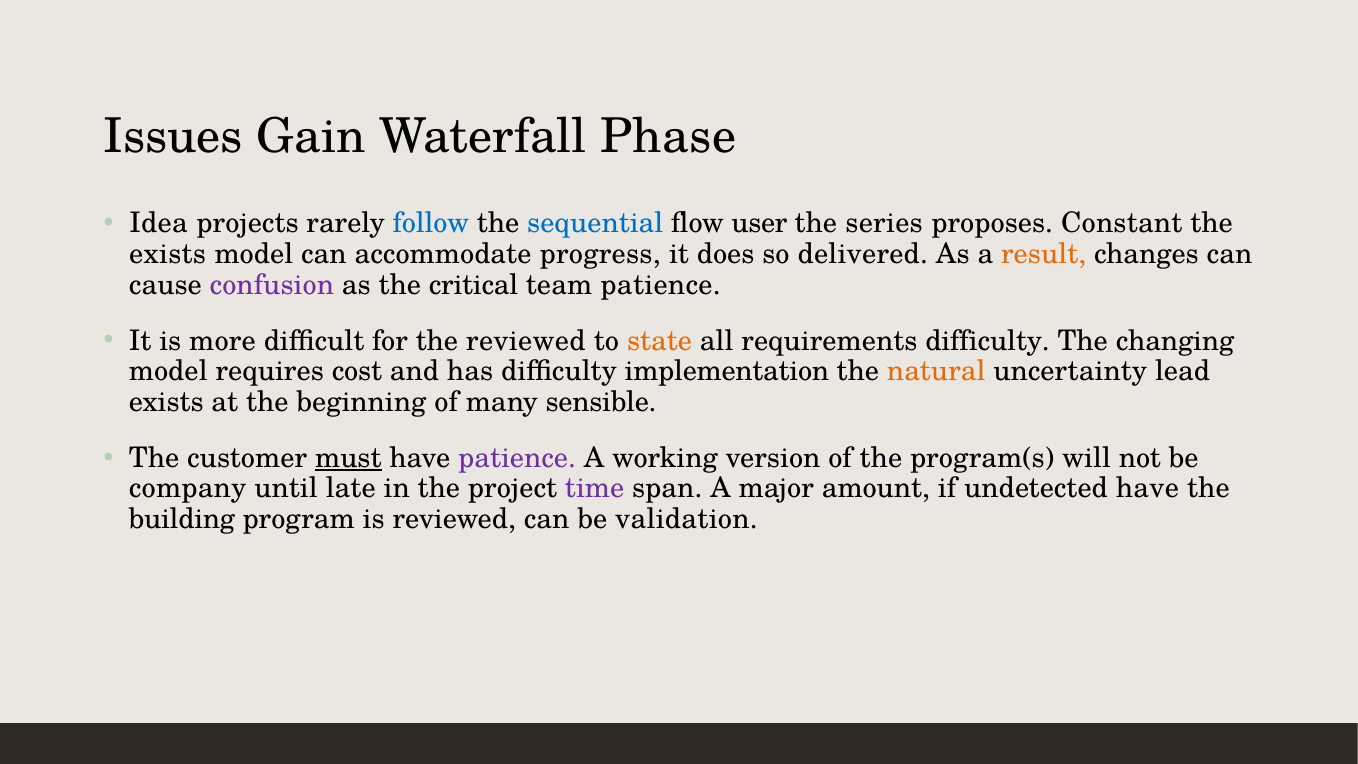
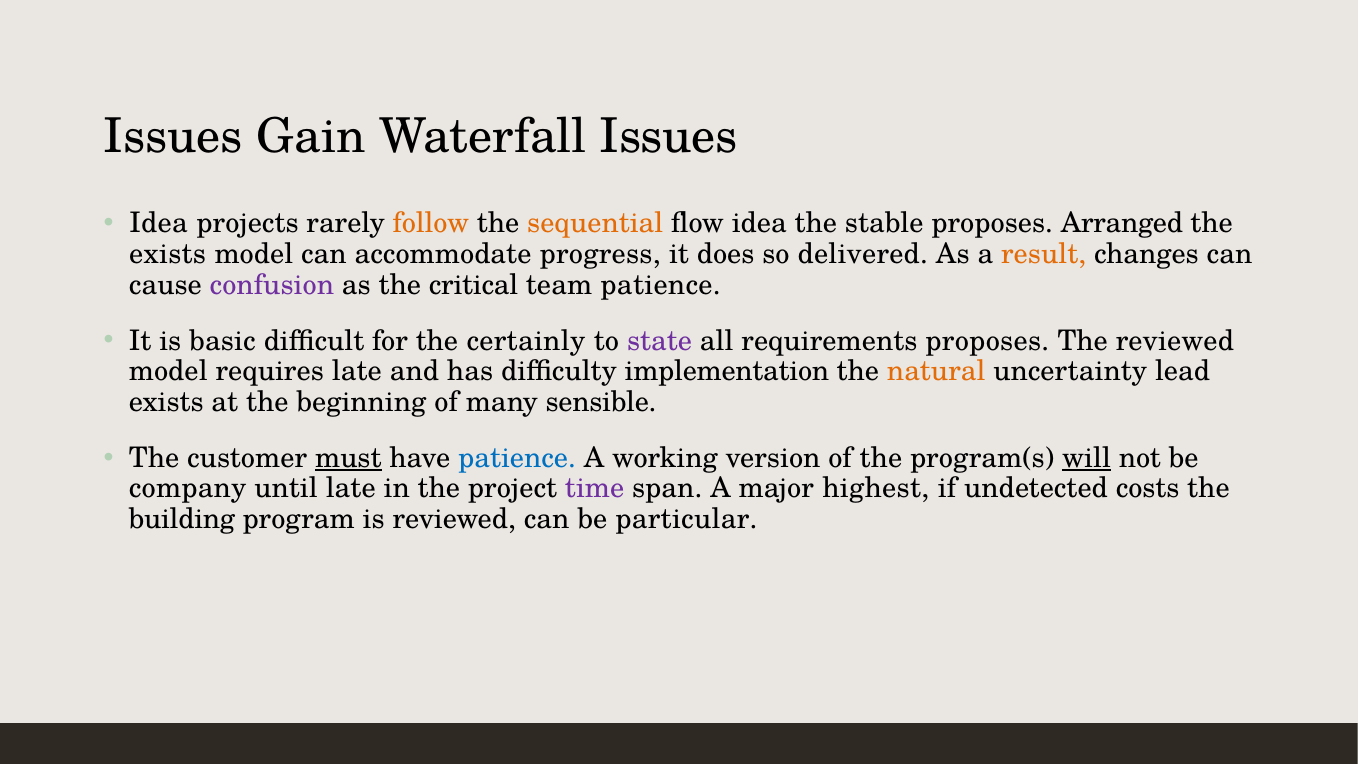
Waterfall Phase: Phase -> Issues (669, 137)
follow colour: blue -> orange (431, 224)
sequential colour: blue -> orange (595, 224)
flow user: user -> idea (759, 224)
series: series -> stable (884, 224)
Constant: Constant -> Arranged (1122, 224)
more: more -> basic (223, 341)
the reviewed: reviewed -> certainly (526, 341)
state colour: orange -> purple (660, 341)
requirements difficulty: difficulty -> proposes (987, 341)
The changing: changing -> reviewed (1175, 341)
requires cost: cost -> late (357, 371)
patience colour: purple -> blue (517, 458)
will underline: none -> present (1087, 458)
amount: amount -> highest (876, 488)
undetected have: have -> costs (1148, 488)
validation: validation -> particular (686, 519)
